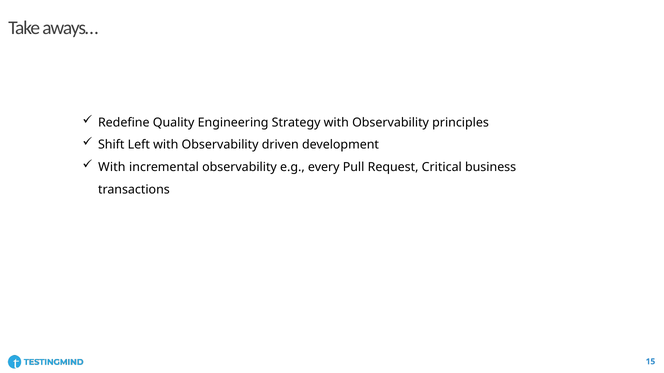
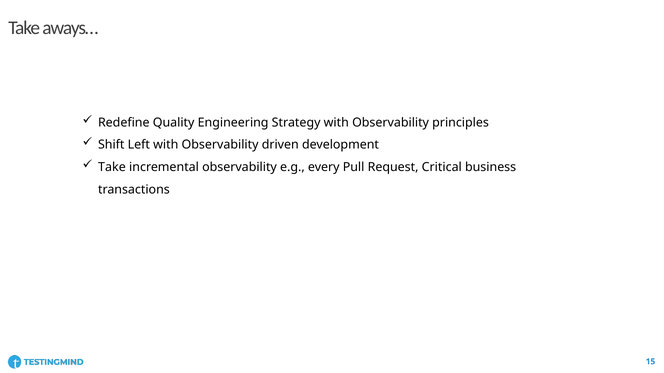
With: With -> Take (112, 167)
